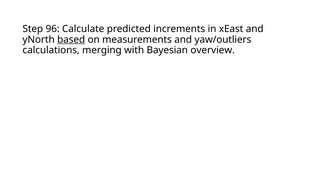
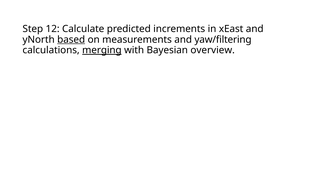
96: 96 -> 12 (53, 29)
yaw/outliers: yaw/outliers -> yaw/filtering (223, 40)
merging underline: none -> present (102, 50)
